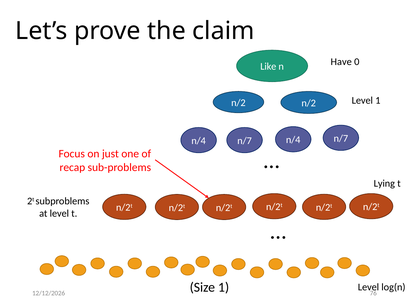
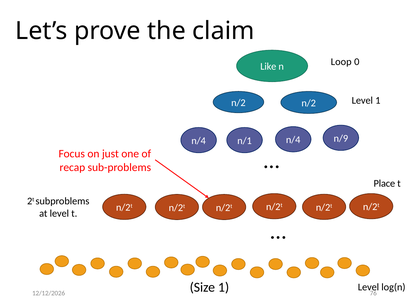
Have: Have -> Loop (341, 62)
n/7: n/7 -> n/9 (341, 138)
n/7: n/7 -> n/1 (245, 141)
Lying: Lying -> Place (384, 183)
